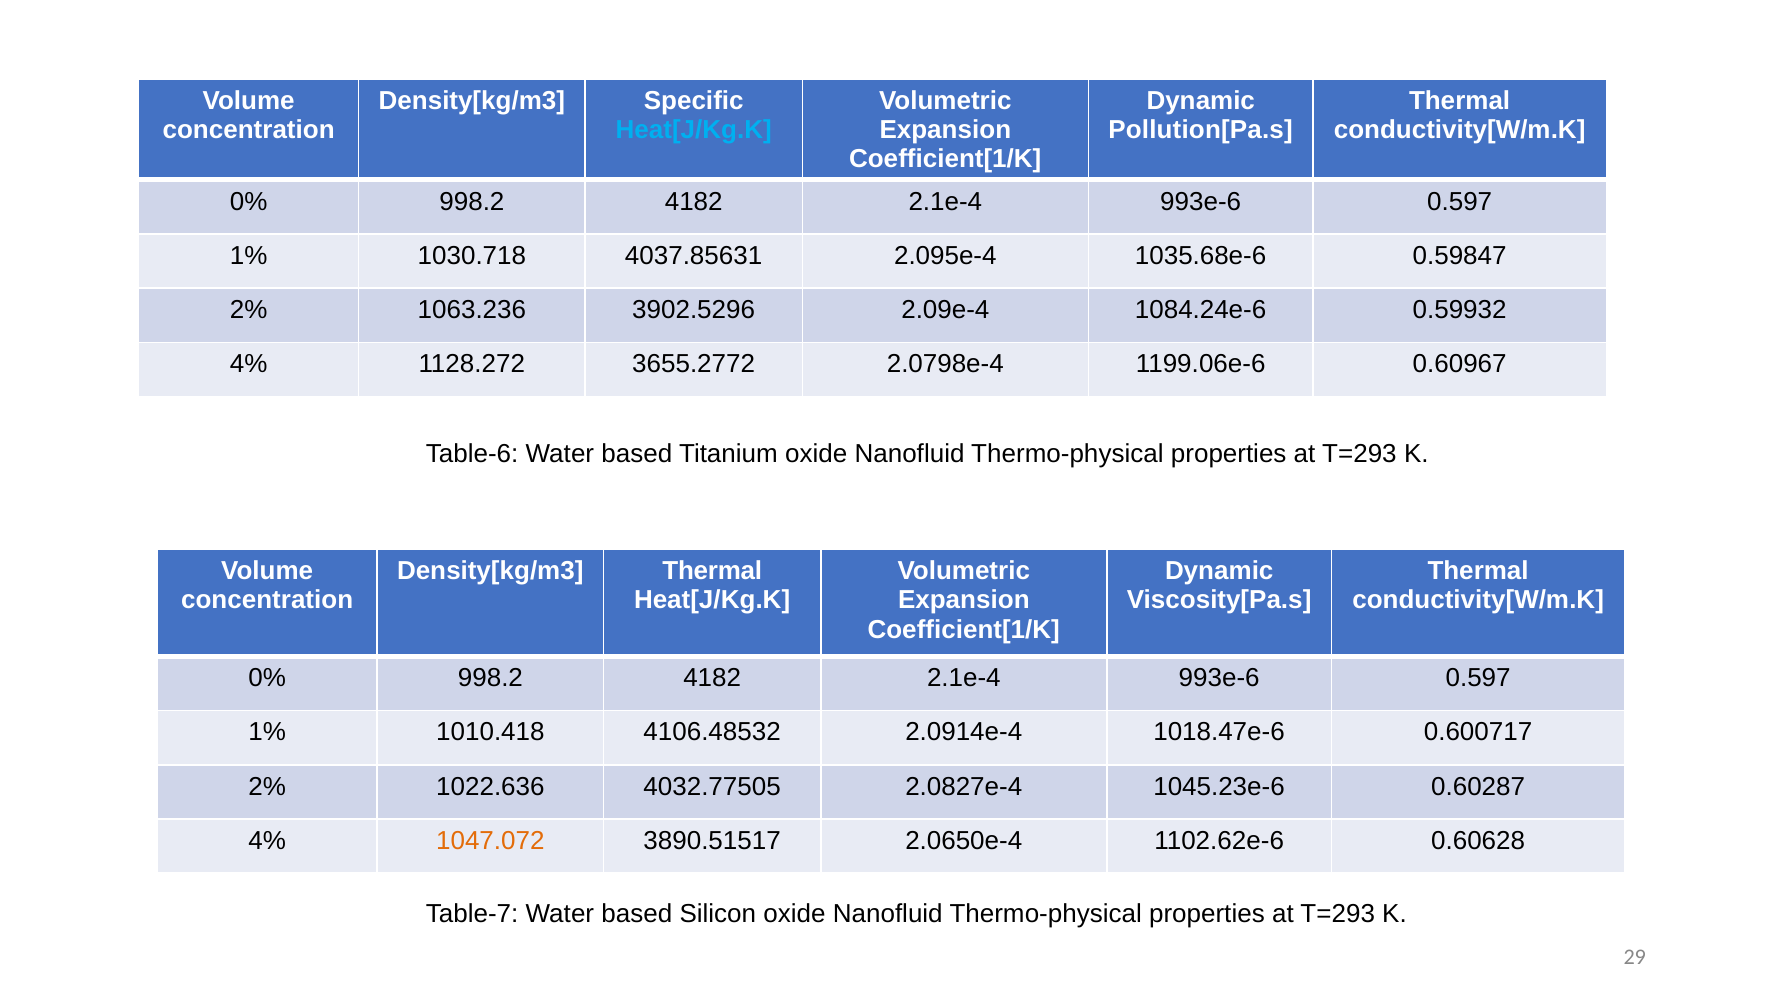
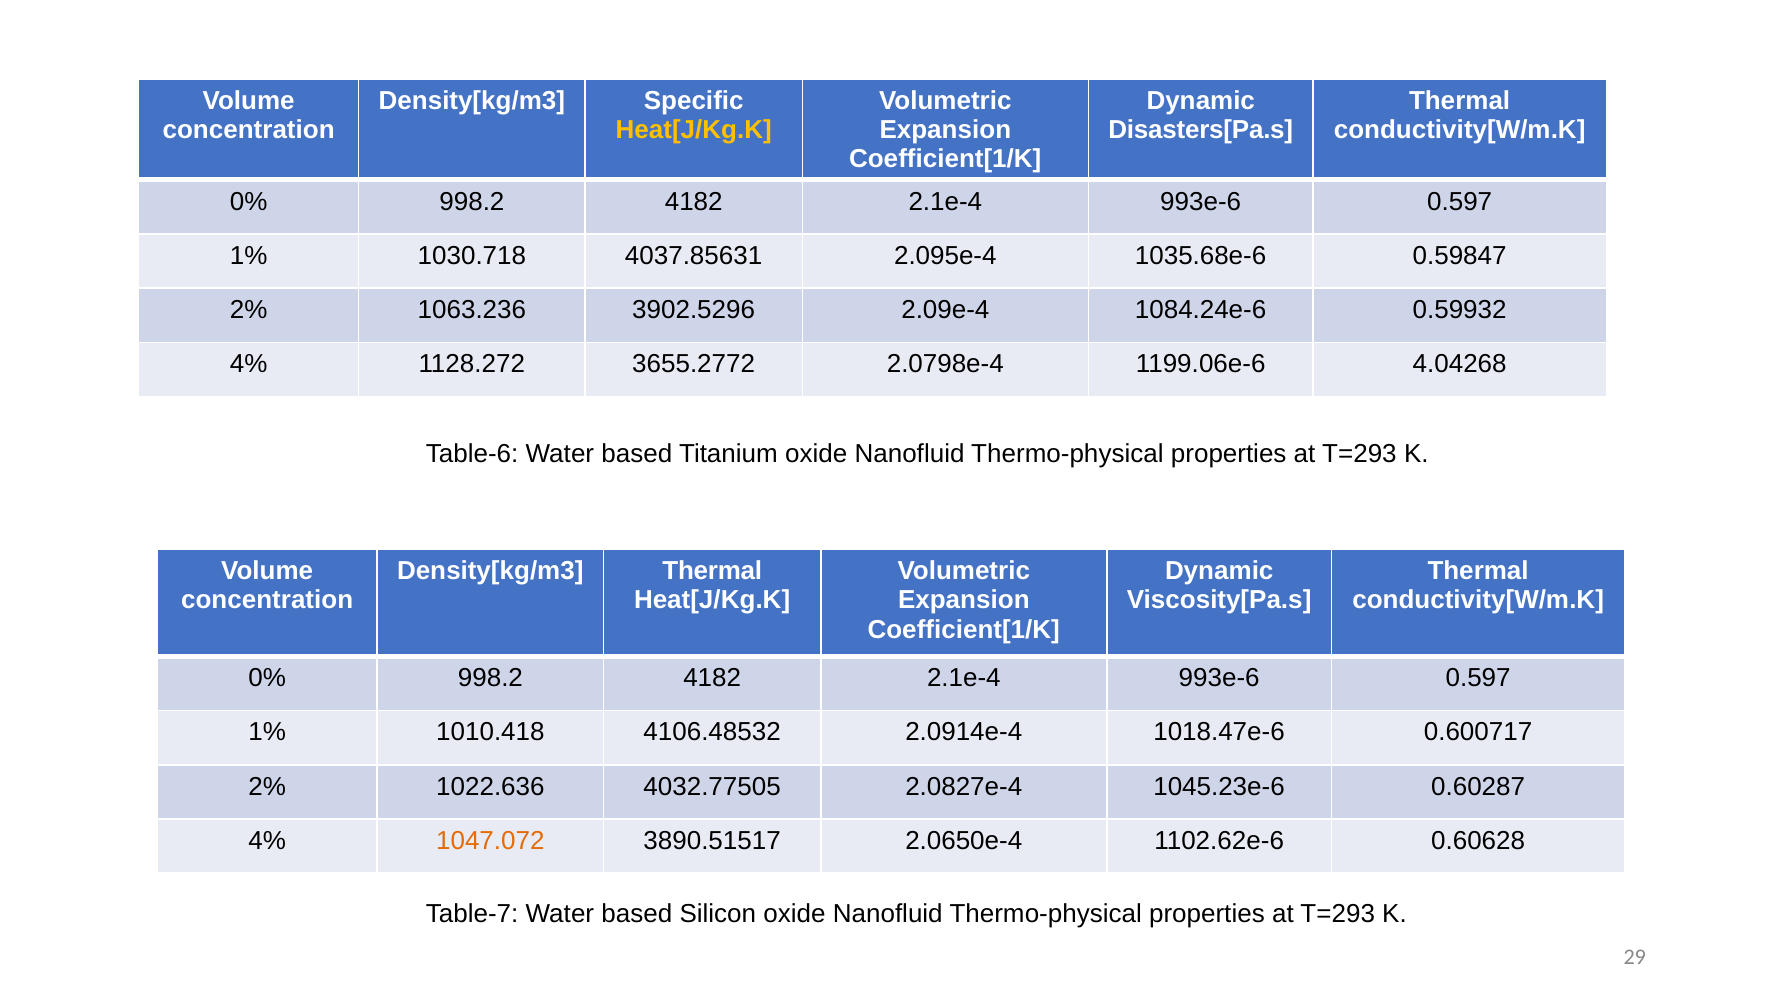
Heat[J/Kg.K colour: light blue -> yellow (694, 130)
Pollution[Pa.s: Pollution[Pa.s -> Disasters[Pa.s (1201, 130)
0.60967: 0.60967 -> 4.04268 (1460, 364)
